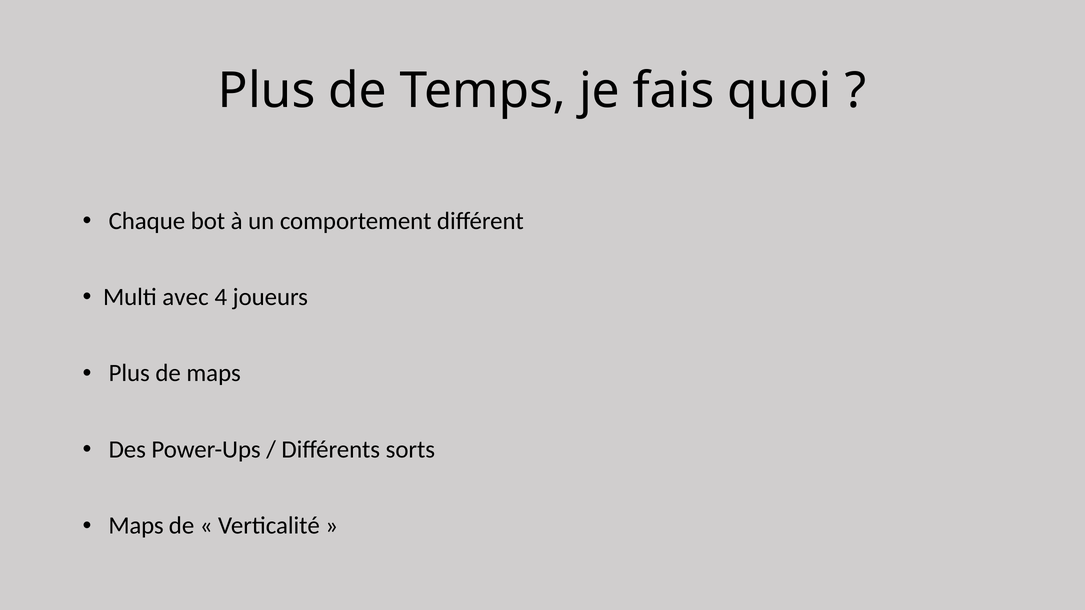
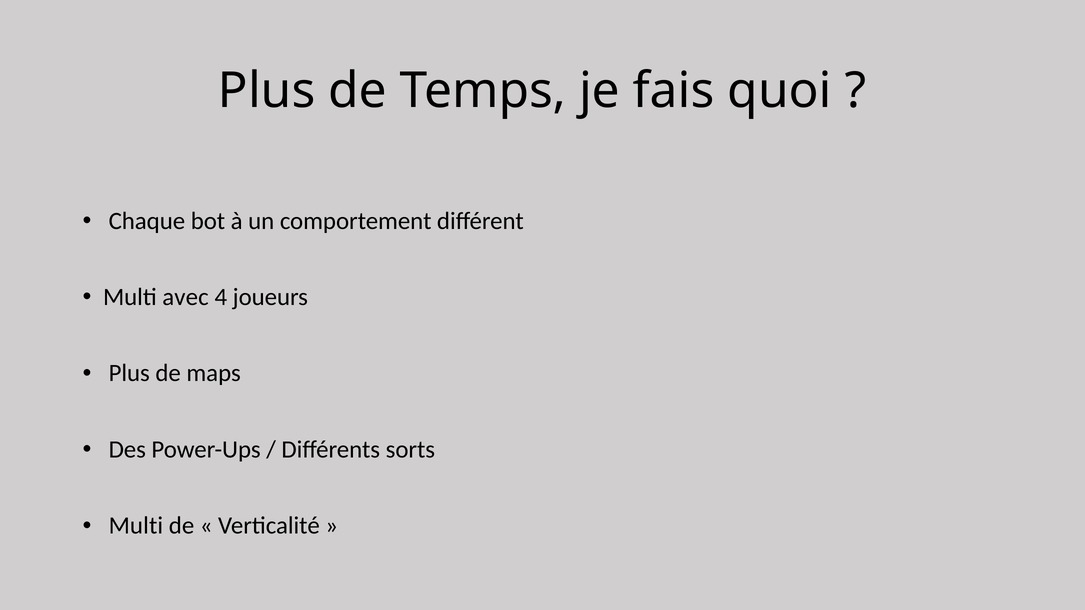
Maps: Maps -> Multi (136, 526)
